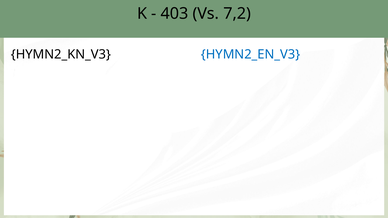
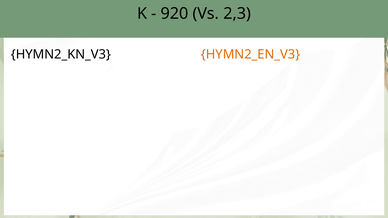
403: 403 -> 920 (175, 13)
7,2: 7,2 -> 2,3 (237, 13)
HYMN2_EN_V3 colour: blue -> orange (251, 55)
